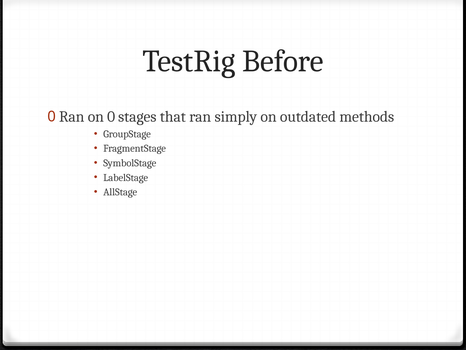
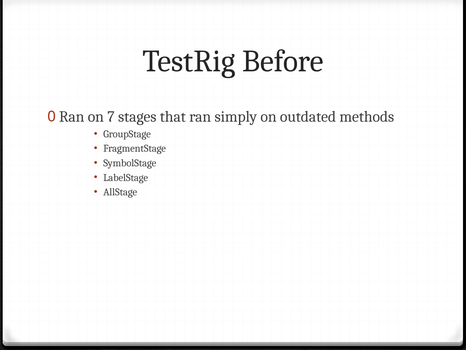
on 0: 0 -> 7 (111, 117)
